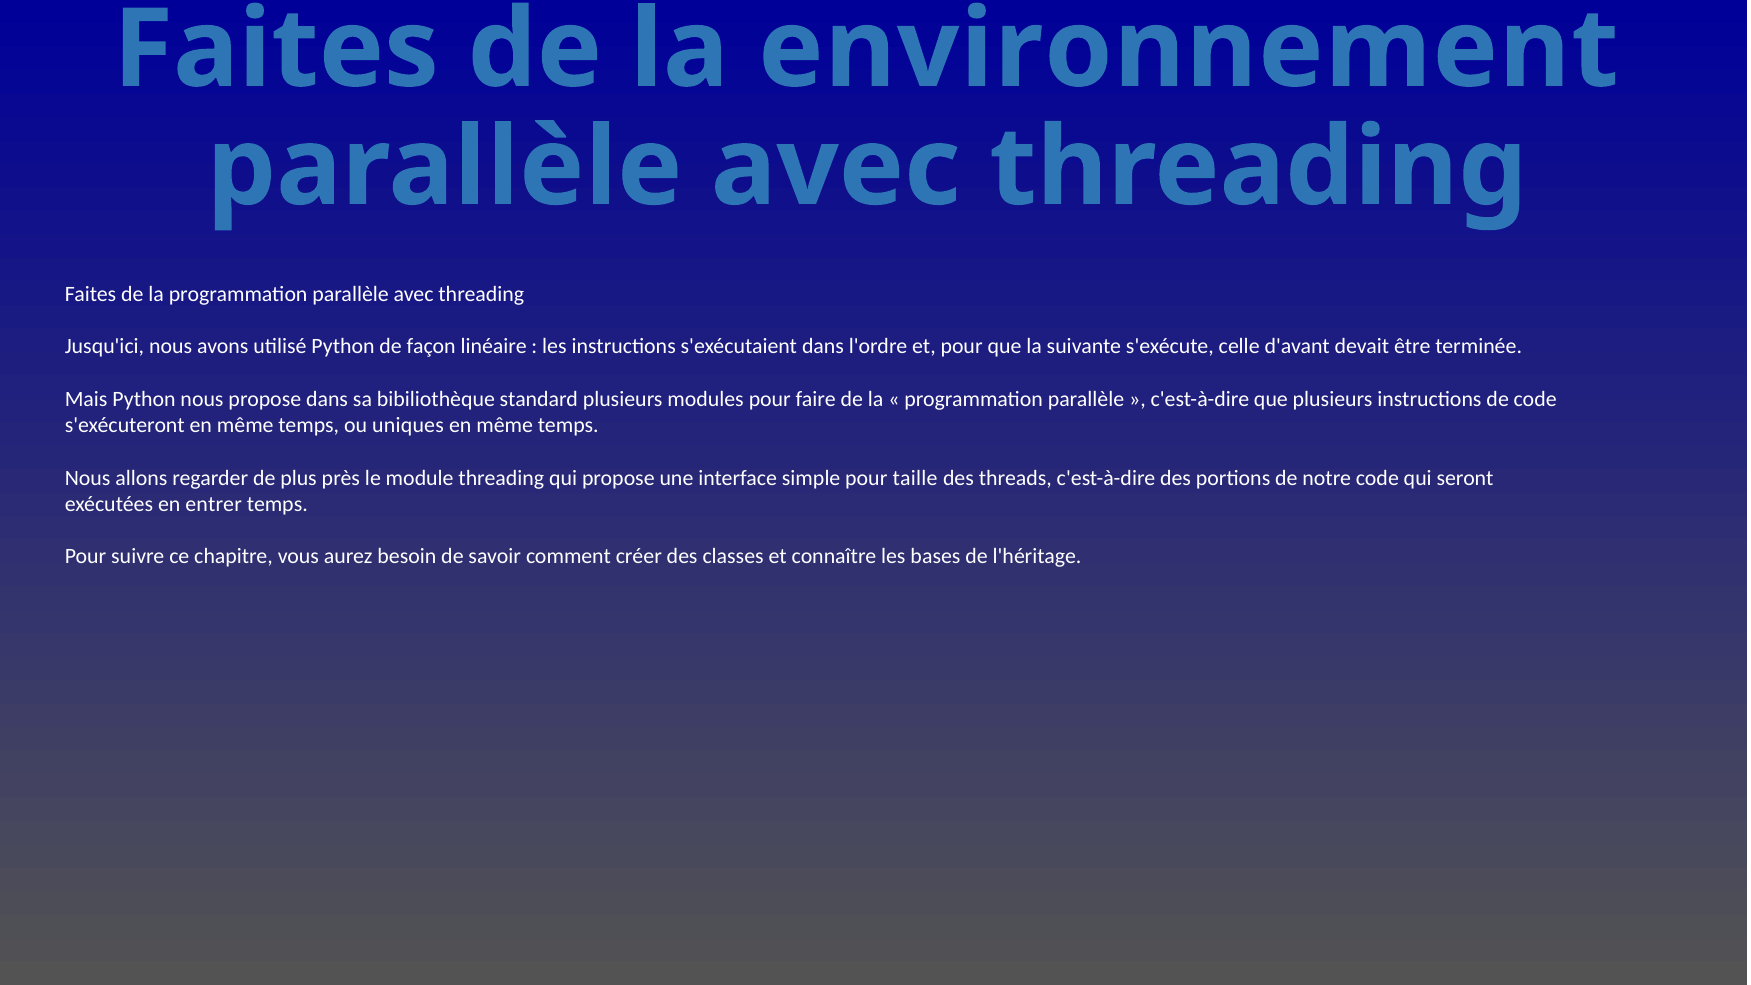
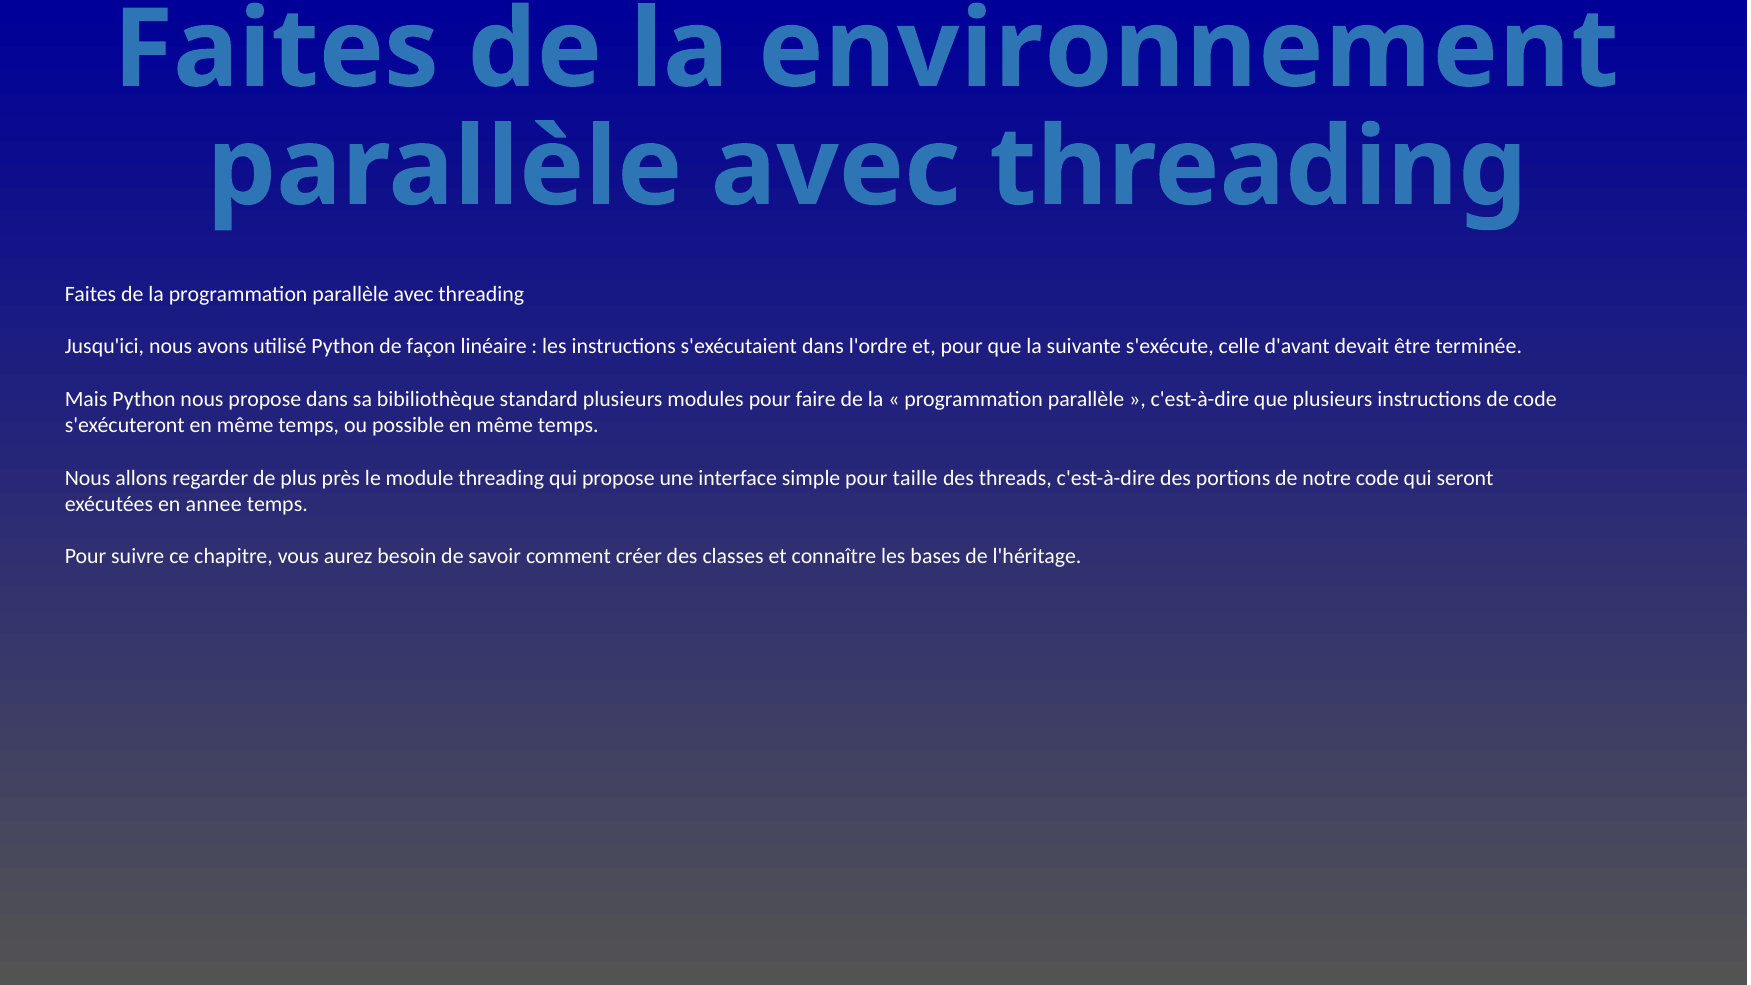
uniques: uniques -> possible (408, 425)
entrer: entrer -> annee (214, 504)
